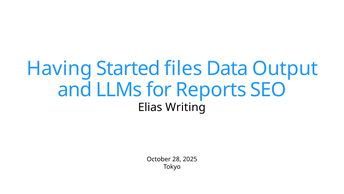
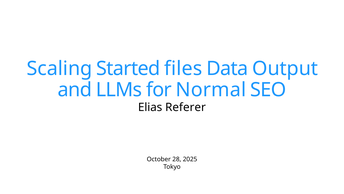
Having: Having -> Scaling (59, 68)
Reports: Reports -> Normal (211, 90)
Writing: Writing -> Referer (186, 107)
